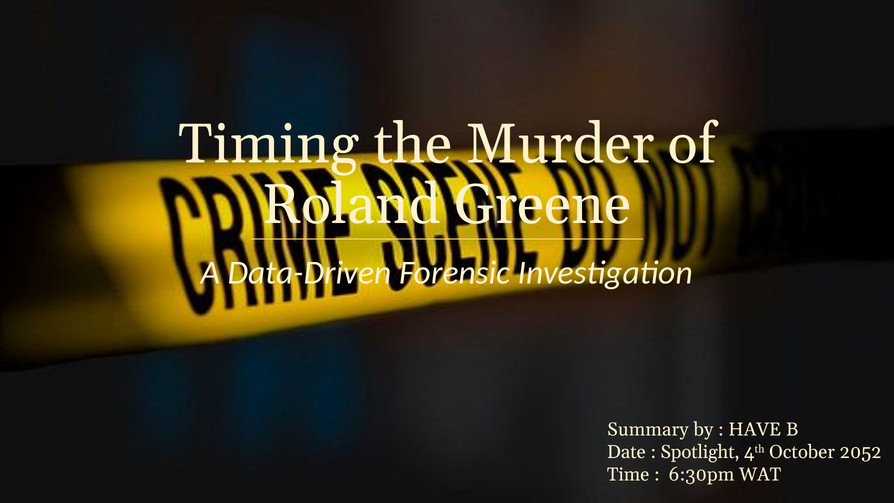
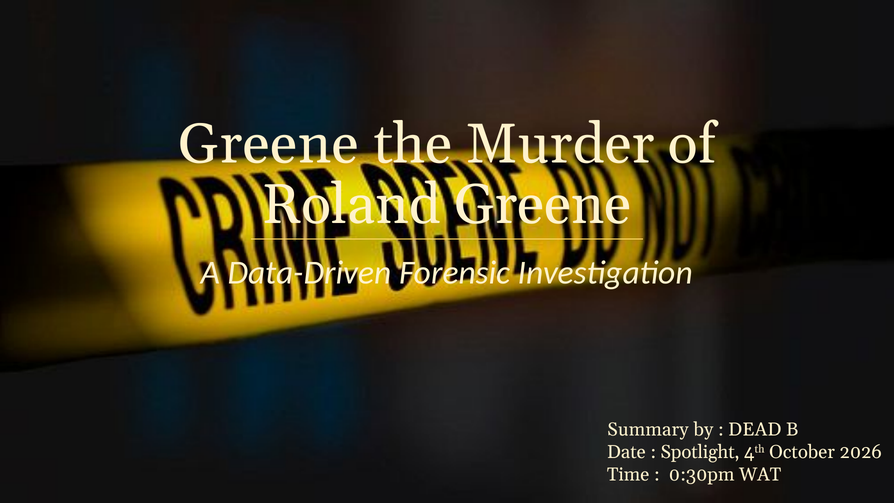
Timing: Timing -> Greene (269, 145)
HAVE: HAVE -> DEAD (755, 430)
2052: 2052 -> 2026 (861, 452)
6:30pm: 6:30pm -> 0:30pm (702, 474)
